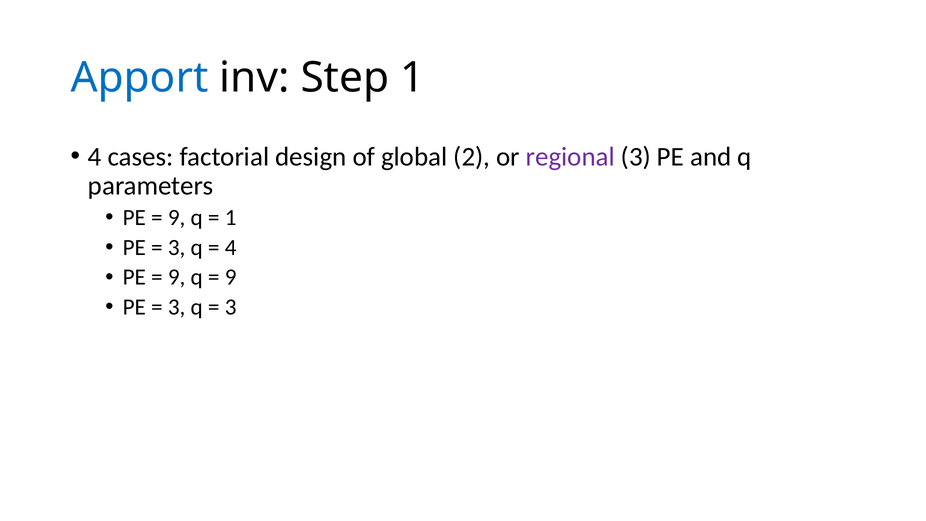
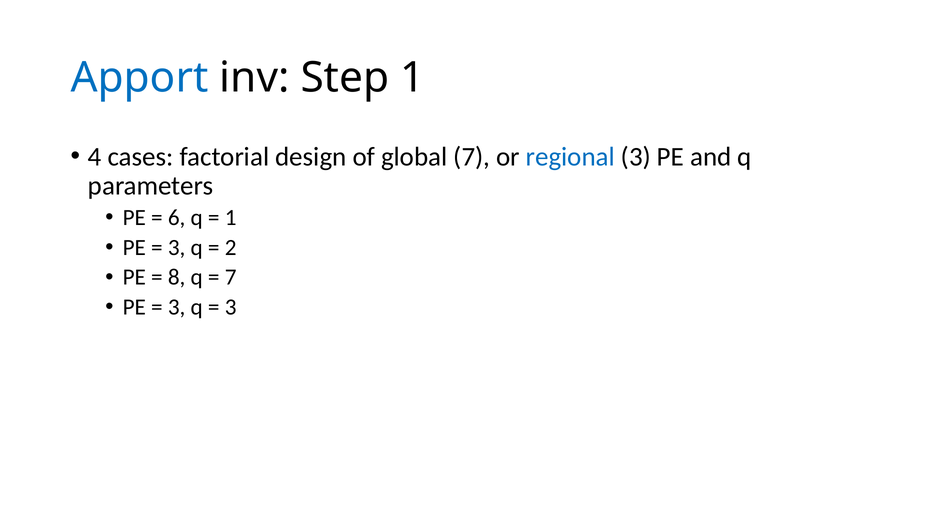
global 2: 2 -> 7 (472, 157)
regional colour: purple -> blue (570, 157)
9: 9 -> 6 (177, 218)
4: 4 -> 2 (231, 247)
9: 9 -> 8 (177, 277)
9: 9 -> 7 (231, 277)
